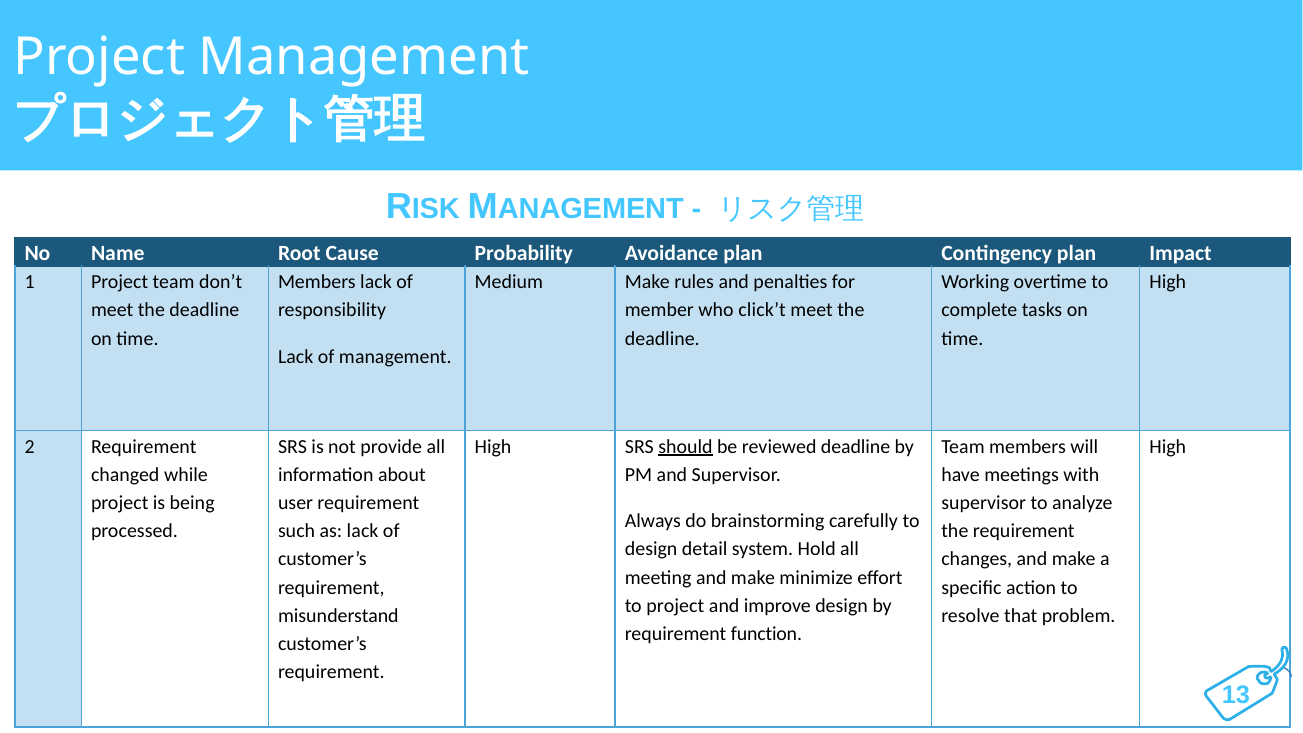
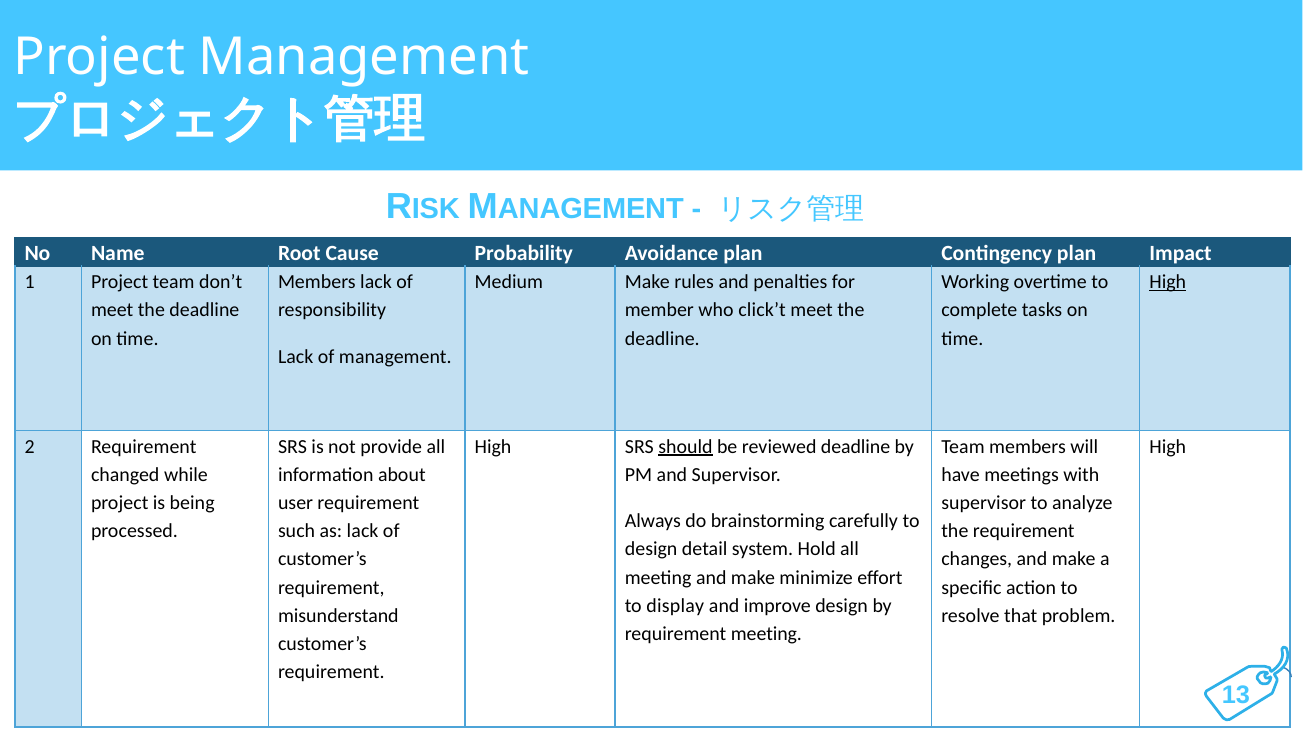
High underline: none -> present (1168, 282)
to project: project -> display (675, 606)
requirement function: function -> meeting (766, 634)
